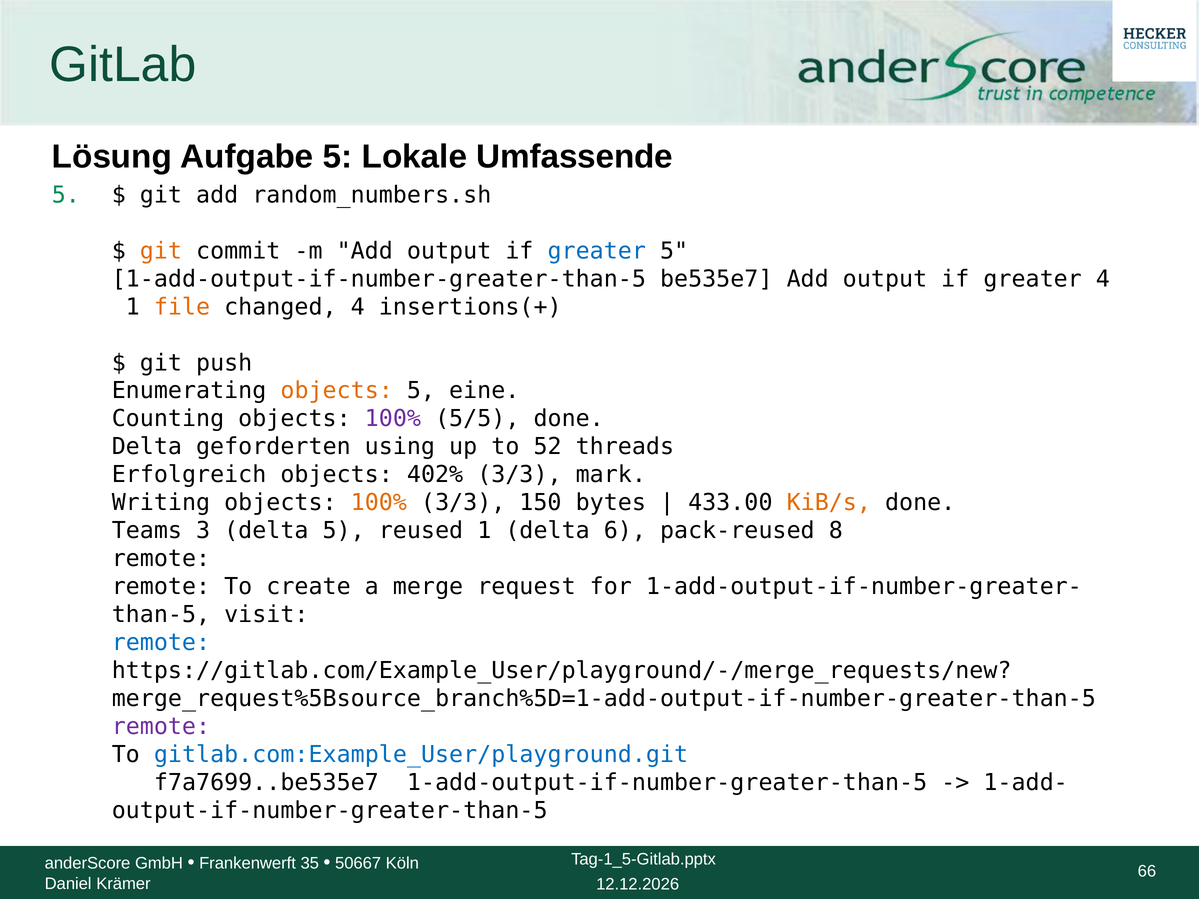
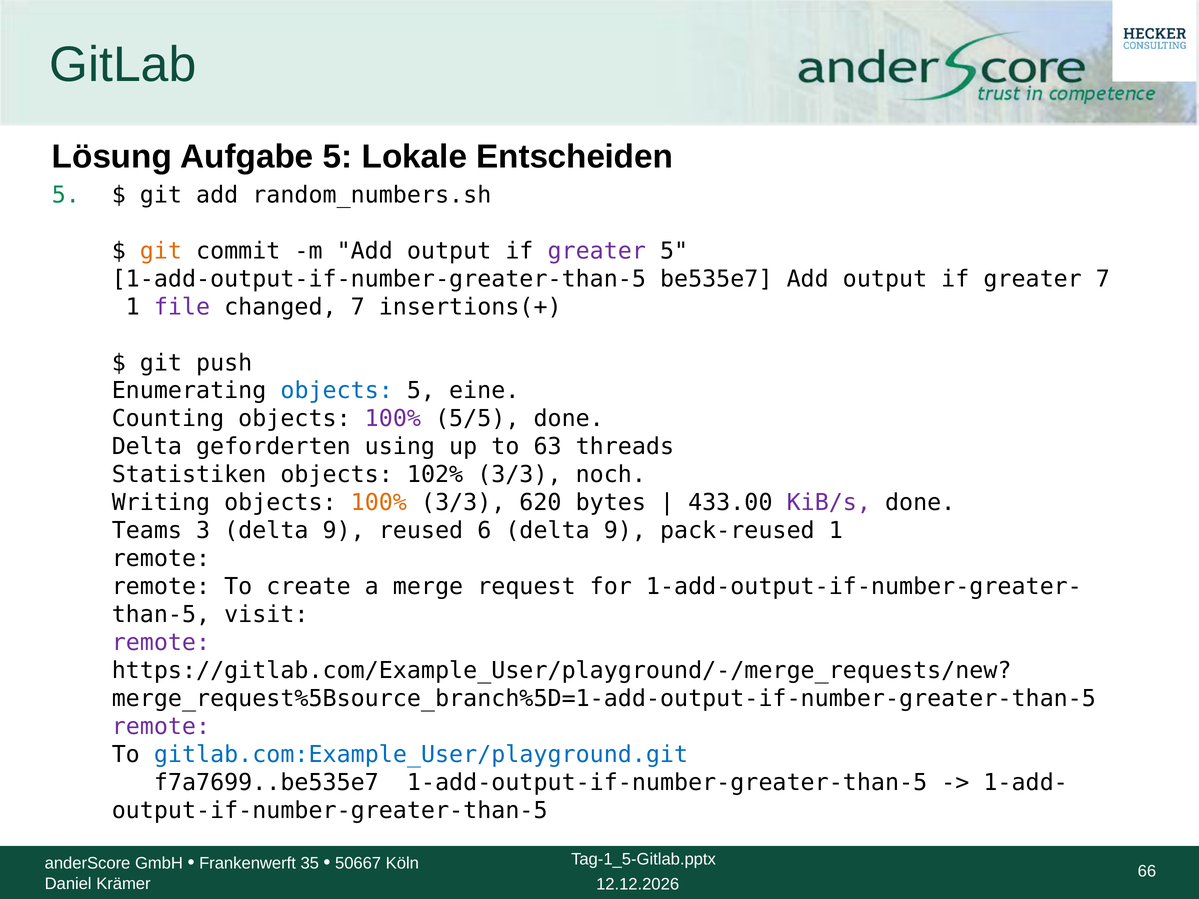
Umfassende: Umfassende -> Entscheiden (575, 157)
greater colour: blue -> purple (597, 251)
greater 4: 4 -> 7 (1103, 279)
file colour: orange -> purple (182, 307)
changed 4: 4 -> 7 (358, 307)
objects colour: orange -> blue (337, 391)
52: 52 -> 63 (548, 447)
Erfolgreich: Erfolgreich -> Statistiken (189, 475)
402%: 402% -> 102% (435, 475)
mark: mark -> noch (611, 475)
150: 150 -> 620 (540, 503)
KiB/s colour: orange -> purple (829, 503)
3 delta 5: 5 -> 9 (344, 531)
reused 1: 1 -> 6 (484, 531)
6: 6 -> 9 (625, 531)
pack-reused 8: 8 -> 1 (836, 531)
remote colour: blue -> purple (161, 643)
